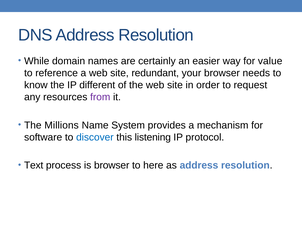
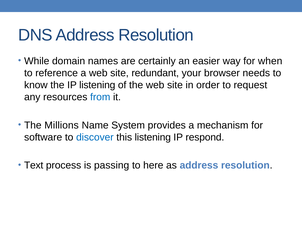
value: value -> when (270, 61)
IP different: different -> listening (97, 85)
from colour: purple -> blue (100, 97)
protocol: protocol -> respond (205, 138)
is browser: browser -> passing (112, 166)
